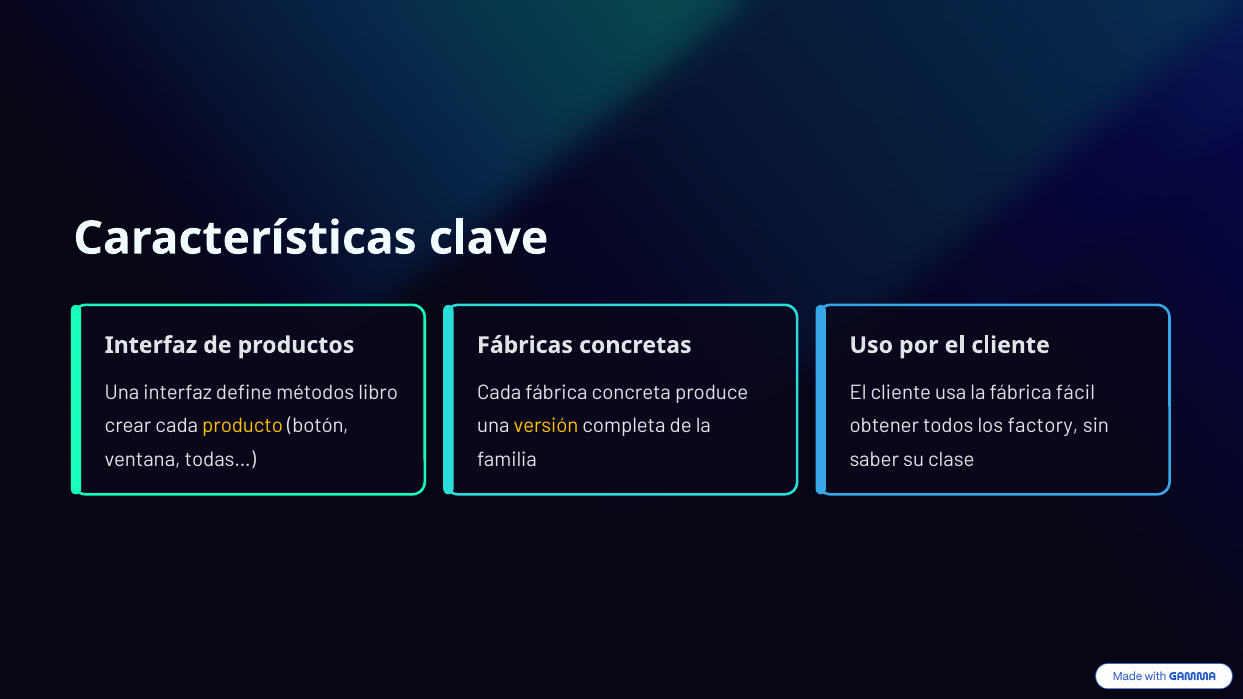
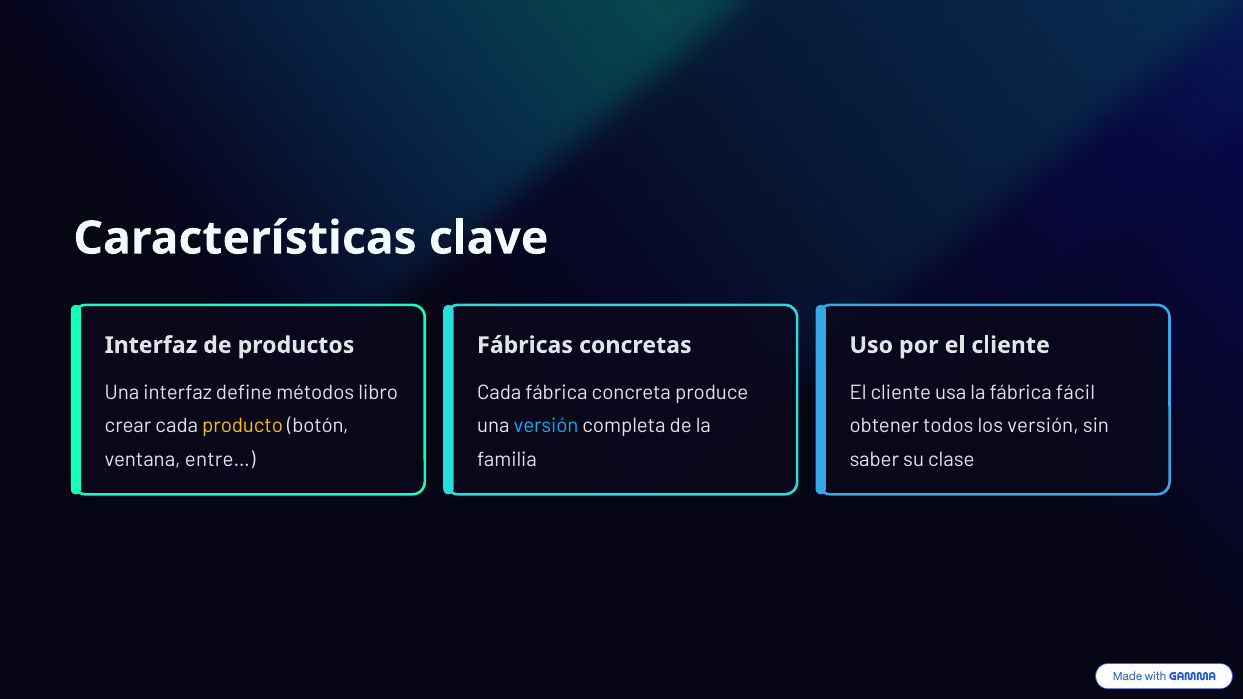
versión colour: yellow -> light blue (546, 426)
los factory: factory -> versión (1043, 426)
todas…: todas… -> entre… (220, 460)
